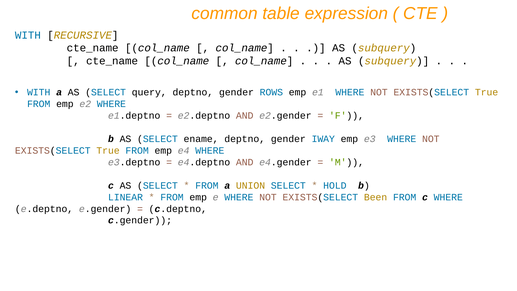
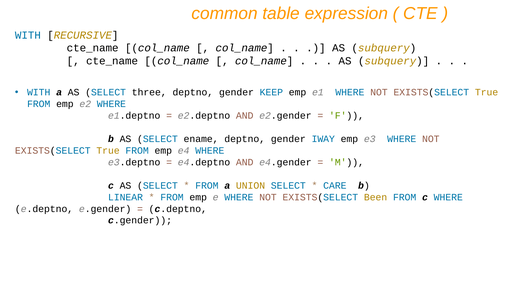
query: query -> three (149, 92)
ROWS: ROWS -> KEEP (271, 92)
HOLD: HOLD -> CARE (335, 185)
